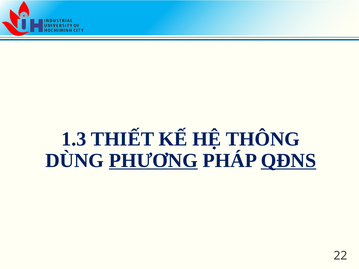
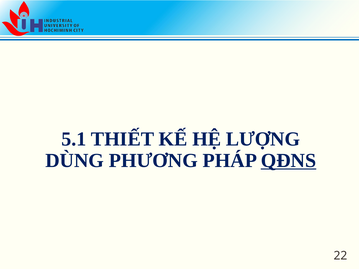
1.3: 1.3 -> 5.1 (74, 139)
THÔNG: THÔNG -> LƯỢNG (263, 139)
PHƯƠNG underline: present -> none (153, 161)
